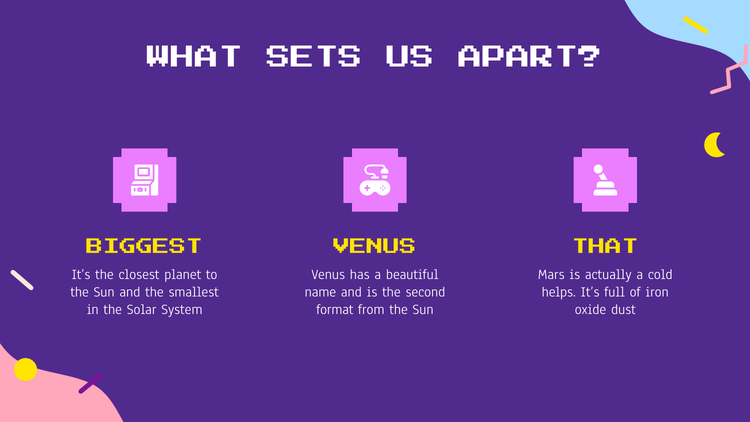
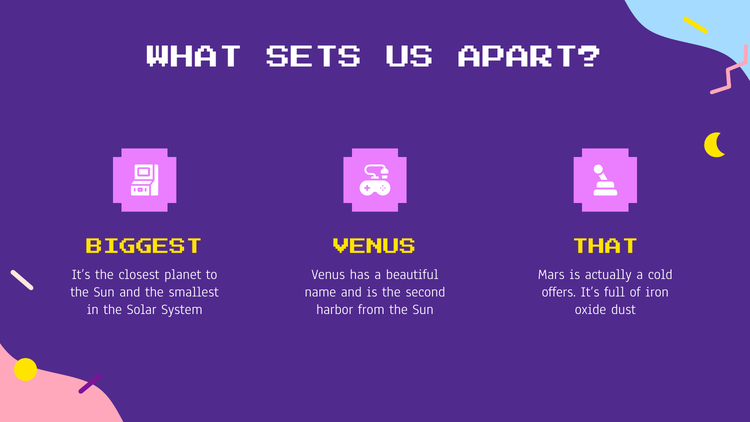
helps: helps -> offers (559, 292)
format: format -> harbor (335, 309)
